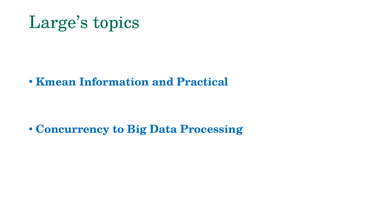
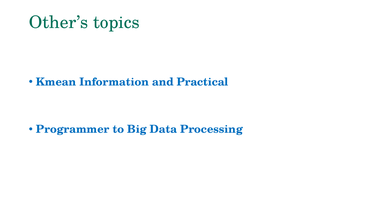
Large’s: Large’s -> Other’s (58, 23)
Concurrency: Concurrency -> Programmer (73, 130)
